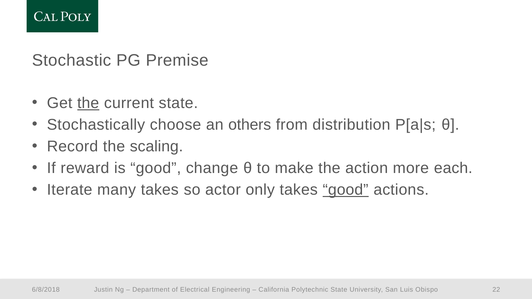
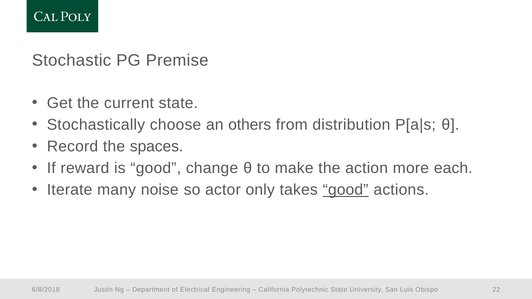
the underline: present -> none (88, 103)
scaling: scaling -> spaces (157, 147)
many takes: takes -> noise (160, 190)
